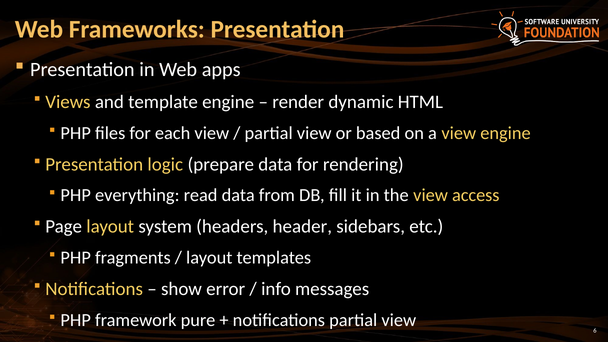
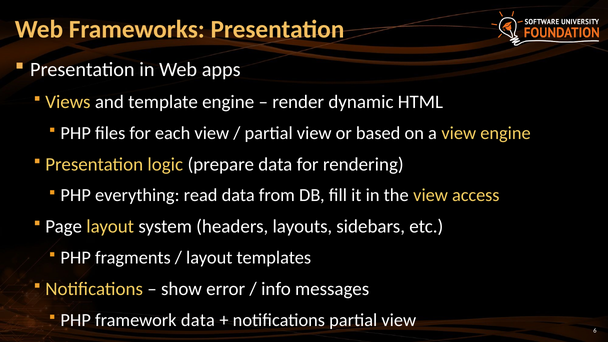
header: header -> layouts (302, 227)
framework pure: pure -> data (198, 320)
